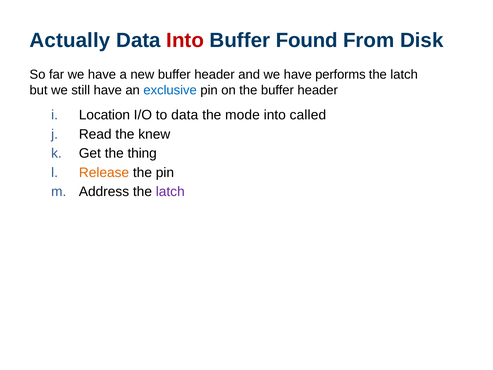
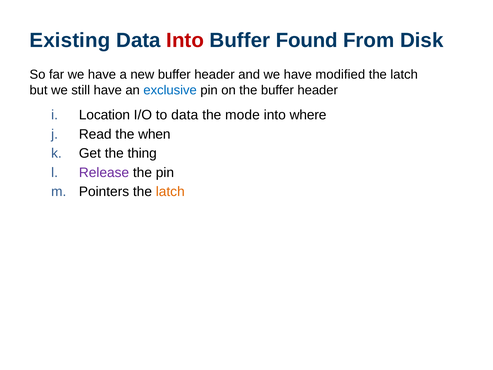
Actually: Actually -> Existing (70, 41)
performs: performs -> modified (340, 75)
called: called -> where (308, 115)
knew: knew -> when (154, 134)
Release colour: orange -> purple (104, 172)
Address: Address -> Pointers (104, 192)
latch colour: purple -> orange (170, 192)
